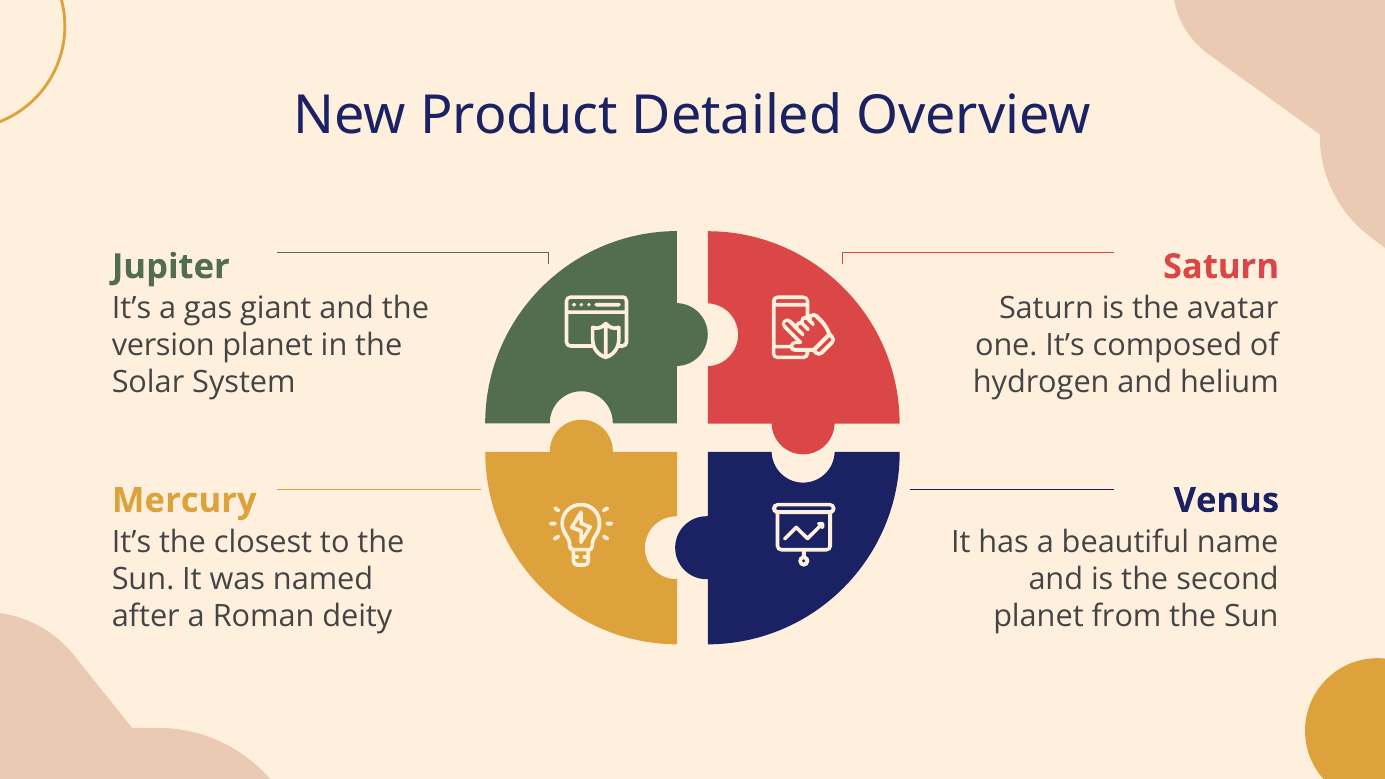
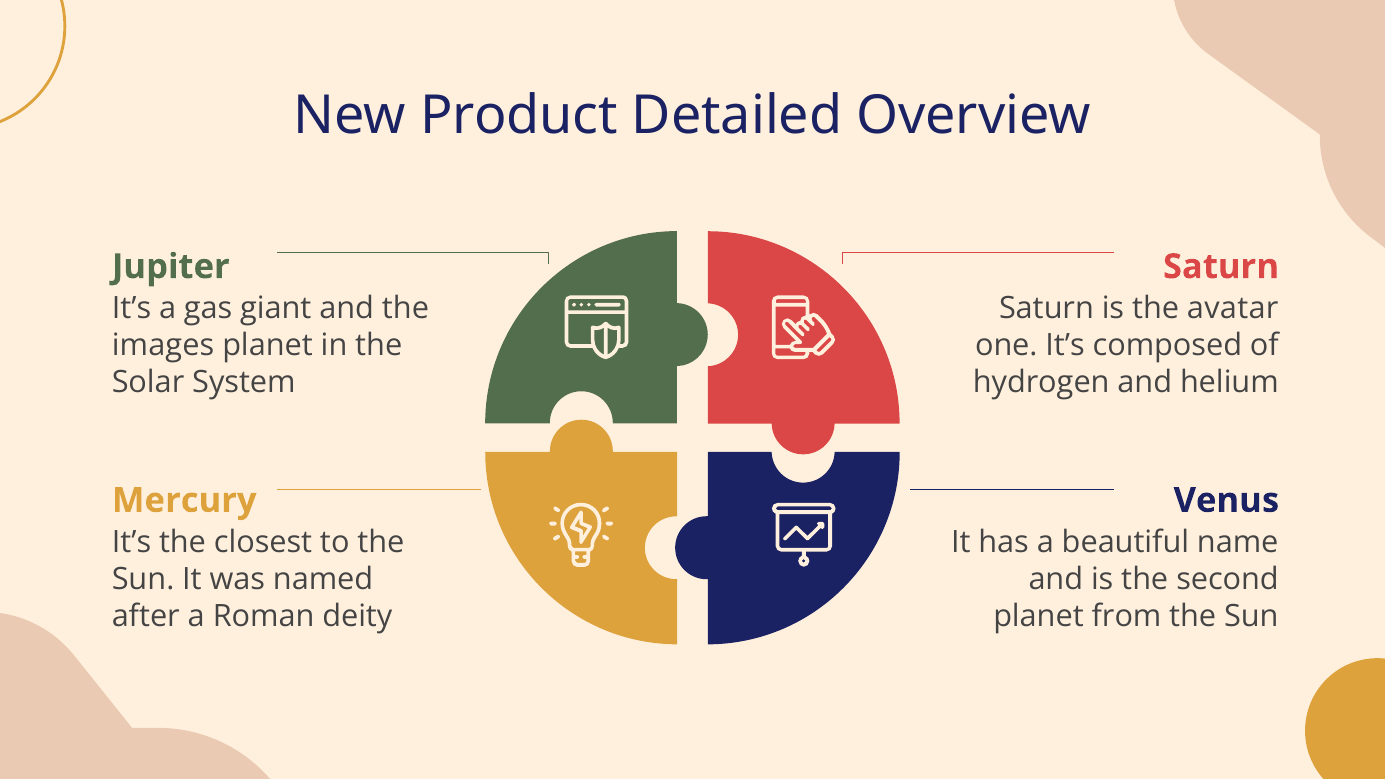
version: version -> images (163, 345)
